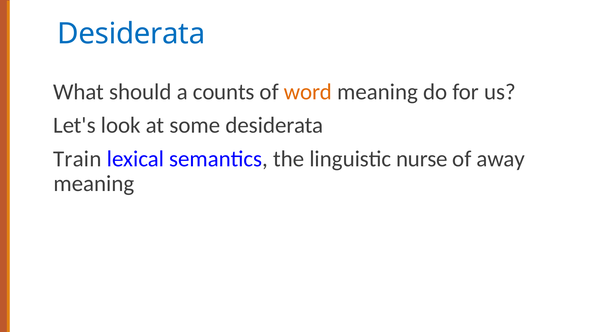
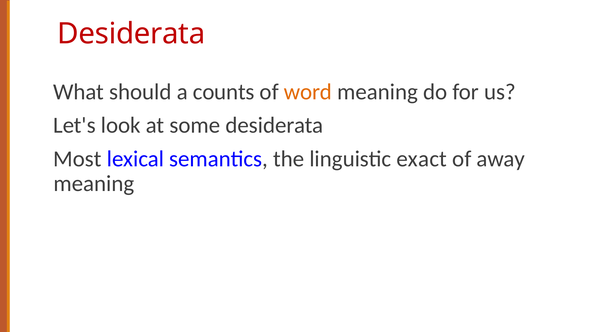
Desiderata colour: blue -> red (131, 34)
Train: Train -> Most (77, 159)
nurse: nurse -> exact (422, 159)
